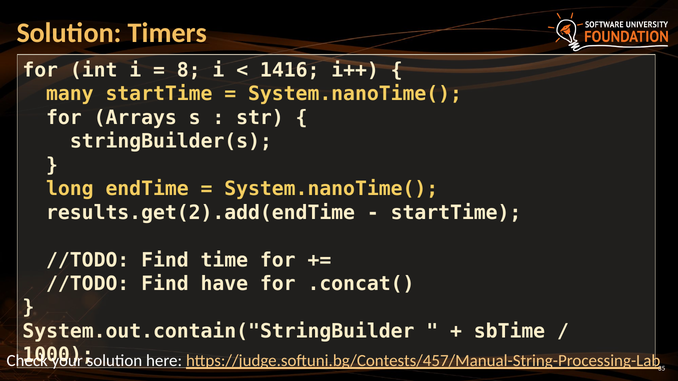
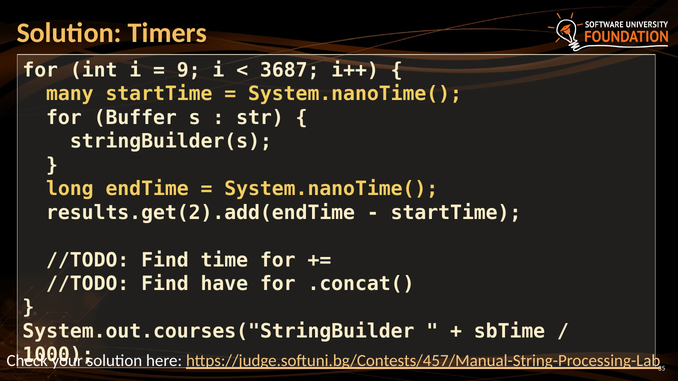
8: 8 -> 9 (189, 70)
1416: 1416 -> 3687 (290, 70)
Arrays: Arrays -> Buffer (135, 118)
System.out.contain("StringBuilder: System.out.contain("StringBuilder -> System.out.courses("StringBuilder (218, 332)
